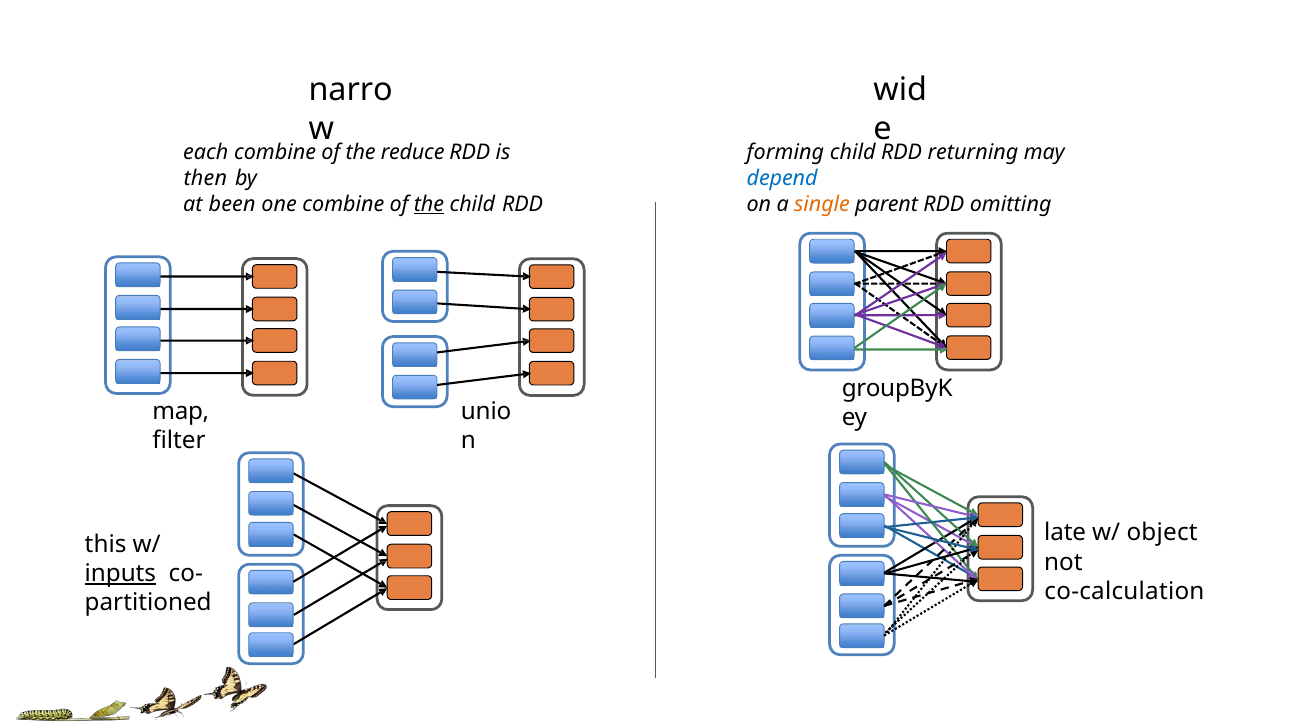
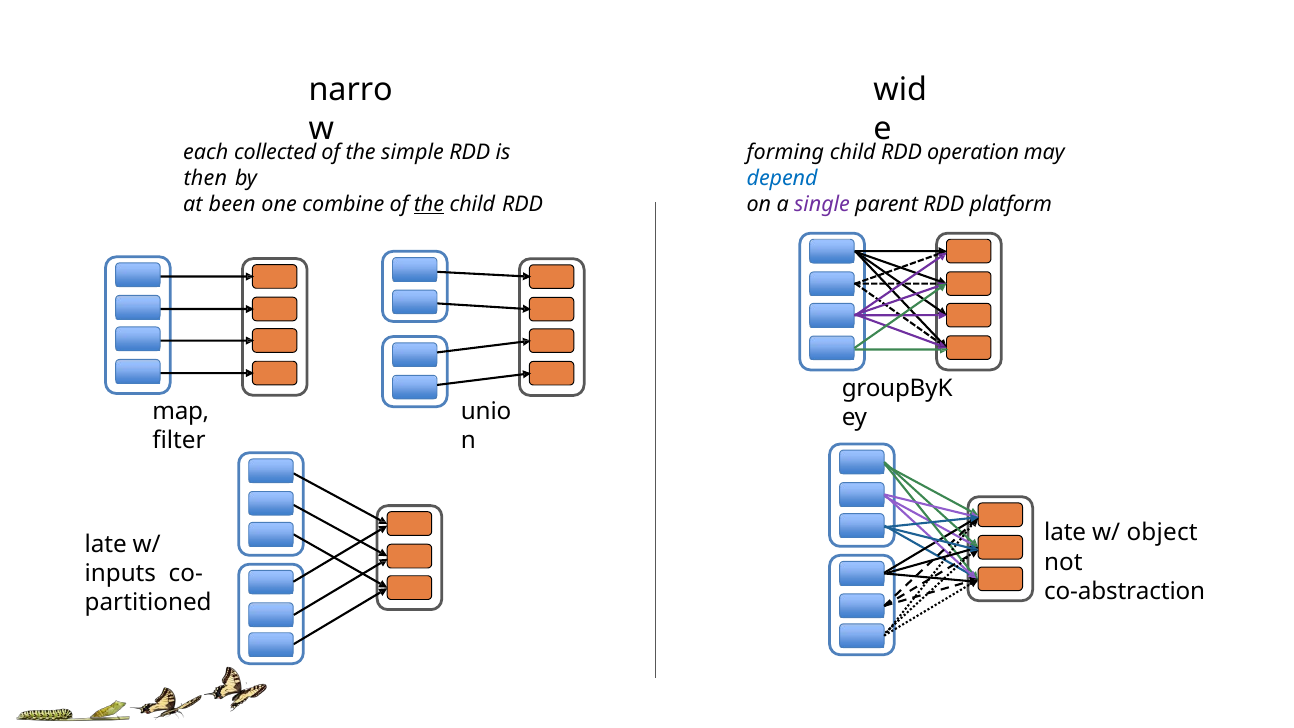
each combine: combine -> collected (275, 153)
reduce: reduce -> simple (413, 153)
returning: returning -> operation (973, 153)
single colour: orange -> purple (822, 204)
omitting: omitting -> platform (1011, 204)
this: this -> late (106, 544)
inputs underline: present -> none (120, 573)
co-calculation: co-calculation -> co-abstraction (1125, 591)
